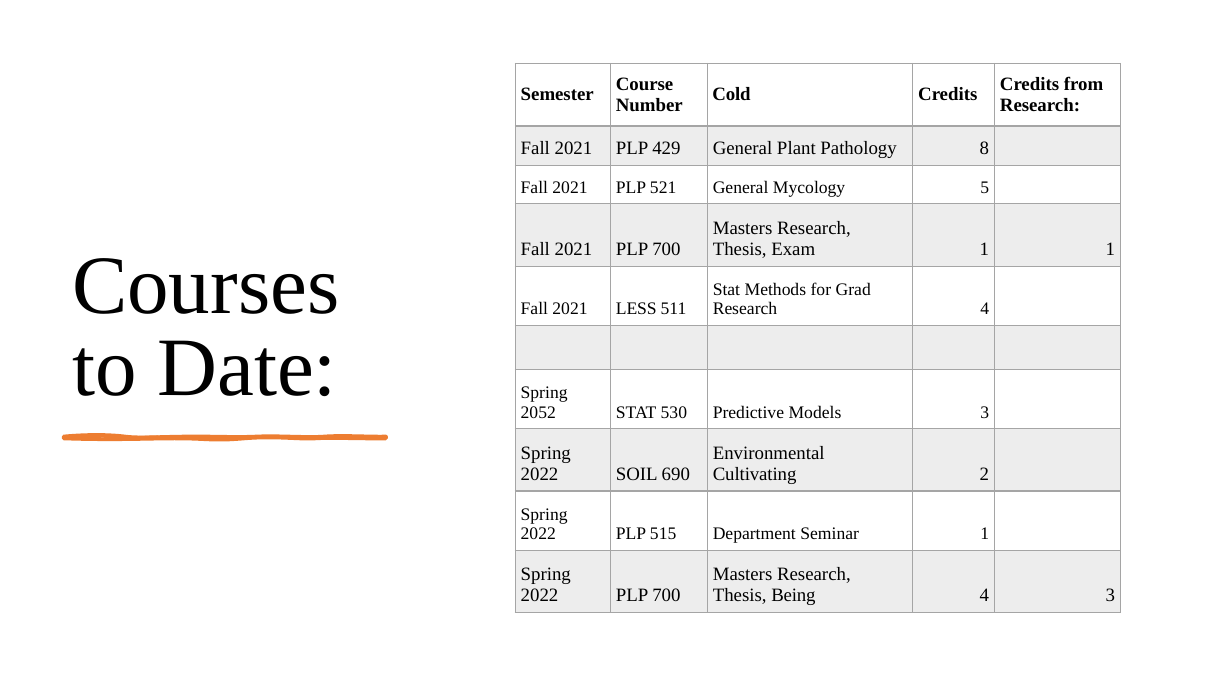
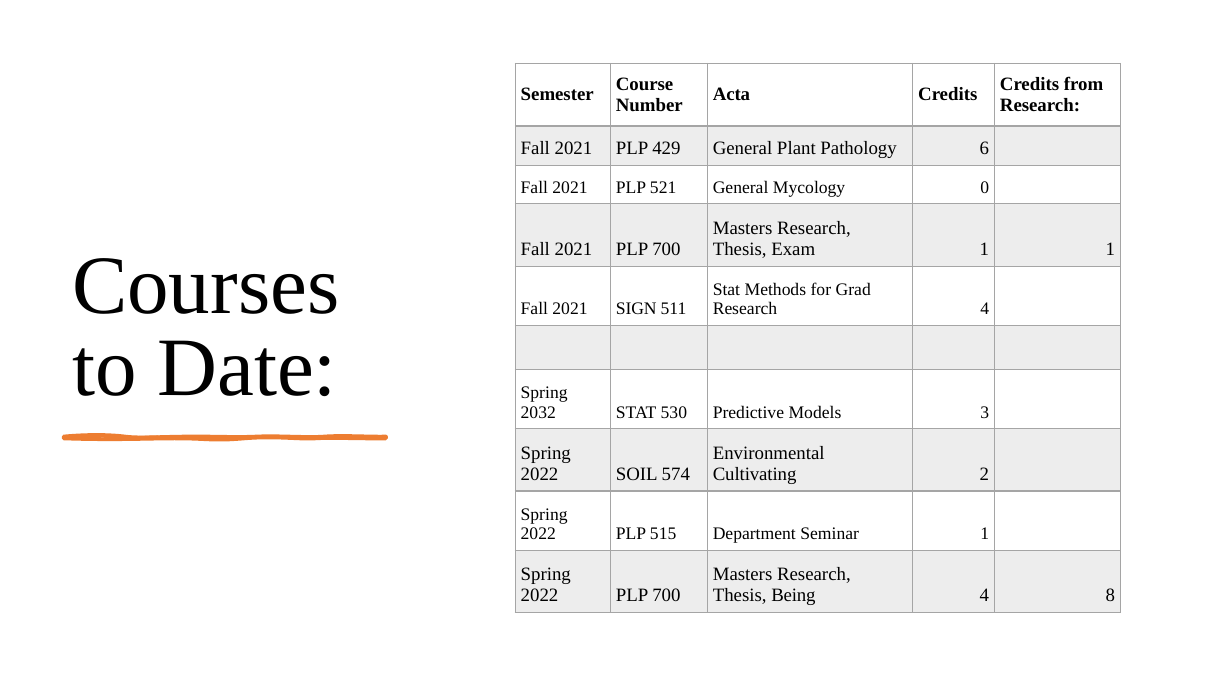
Cold: Cold -> Acta (731, 95)
8: 8 -> 6 (984, 148)
5: 5 -> 0 (985, 187)
LESS: LESS -> SIGN (636, 309)
2052: 2052 -> 2032 (538, 412)
690: 690 -> 574 (676, 474)
4 3: 3 -> 8 (1110, 596)
